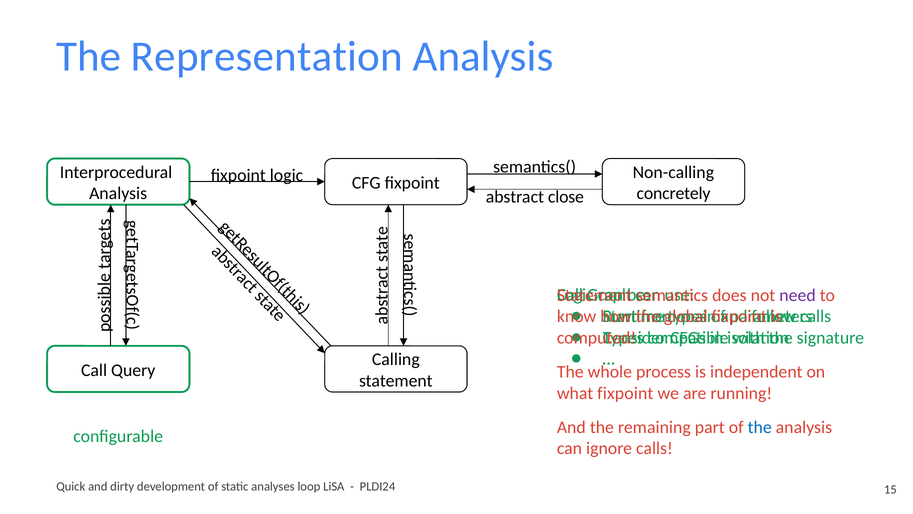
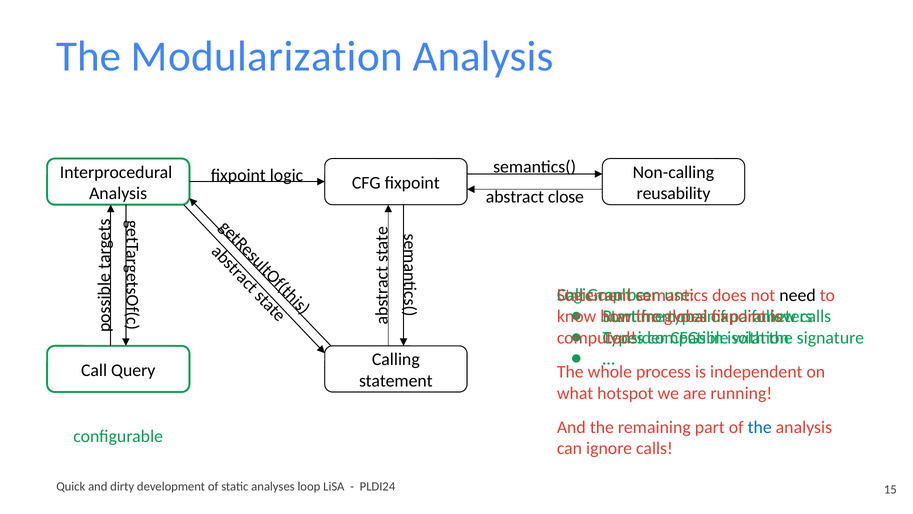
Representation: Representation -> Modularization (267, 57)
concretely: concretely -> reusability (674, 193)
need colour: purple -> black (798, 295)
what fixpoint: fixpoint -> hotspot (625, 393)
